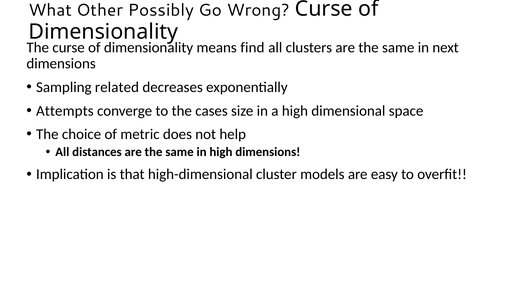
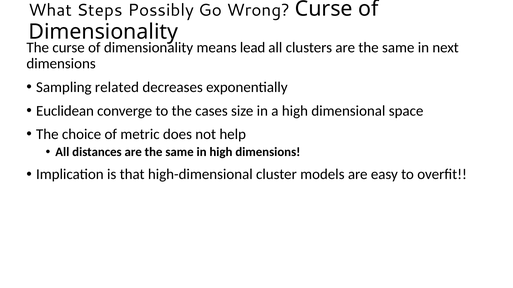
Other: Other -> Steps (100, 10)
find: find -> lead (253, 48)
Attempts: Attempts -> Euclidean (65, 111)
